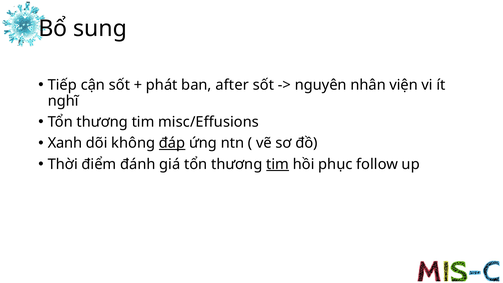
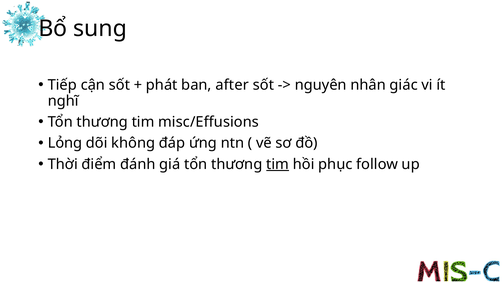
viện: viện -> giác (404, 85)
Xanh: Xanh -> Lỏng (65, 143)
đáp underline: present -> none (172, 143)
